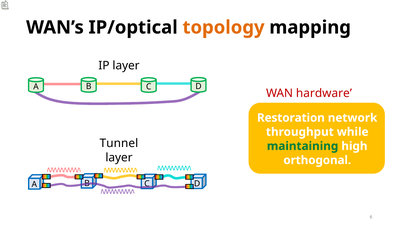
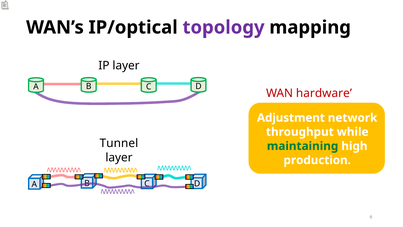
topology colour: orange -> purple (224, 27)
Restoration: Restoration -> Adjustment (291, 118)
orthogonal: orthogonal -> production (317, 160)
